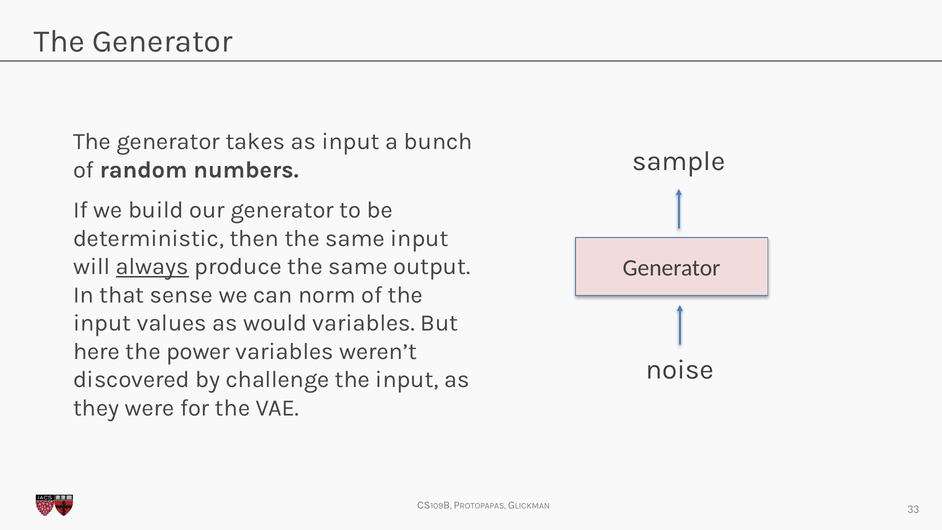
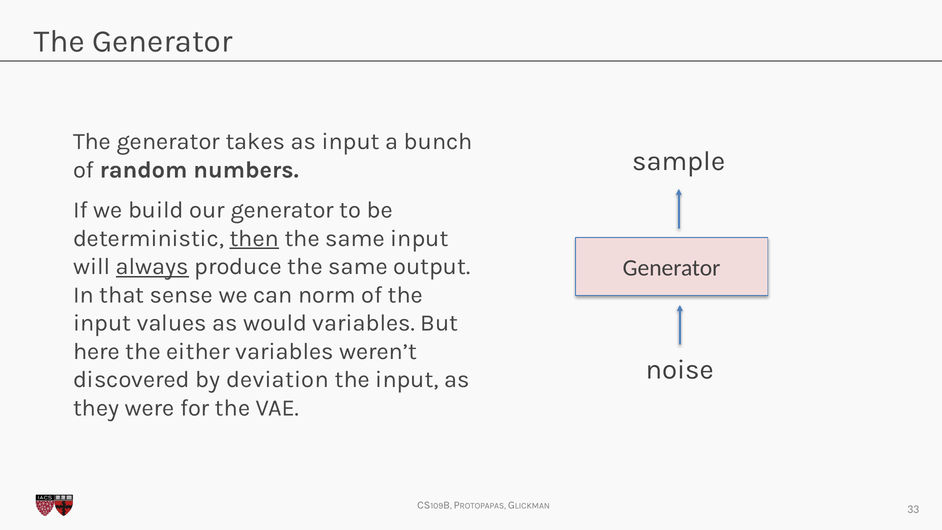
then underline: none -> present (254, 238)
power: power -> either (198, 351)
challenge: challenge -> deviation (277, 380)
